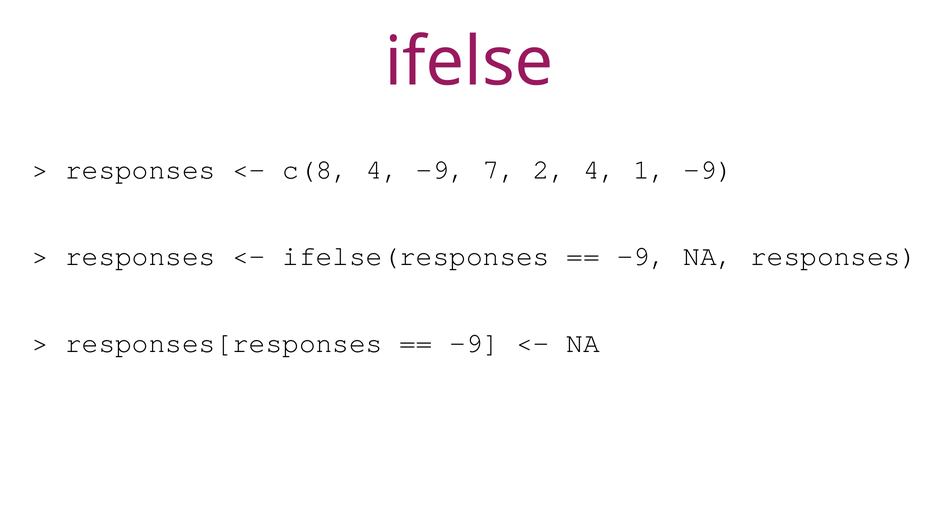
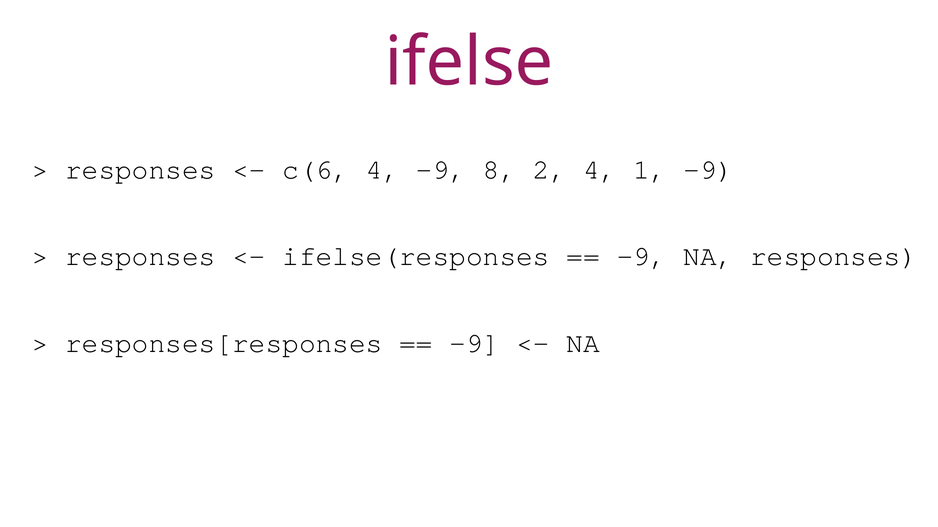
c(8: c(8 -> c(6 (316, 170)
7: 7 -> 8 (500, 170)
